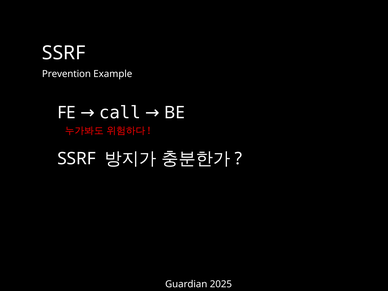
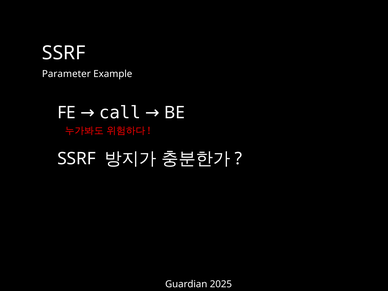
Prevention: Prevention -> Parameter (66, 74)
